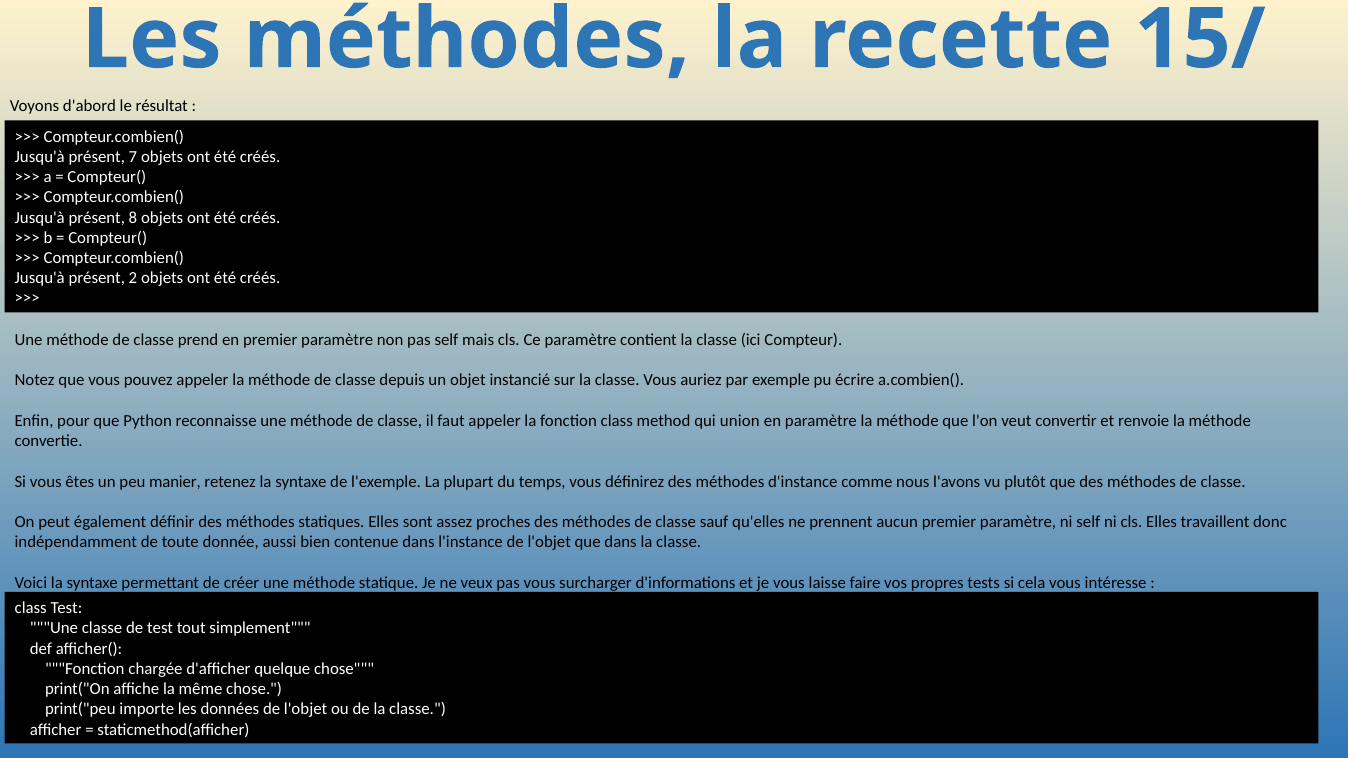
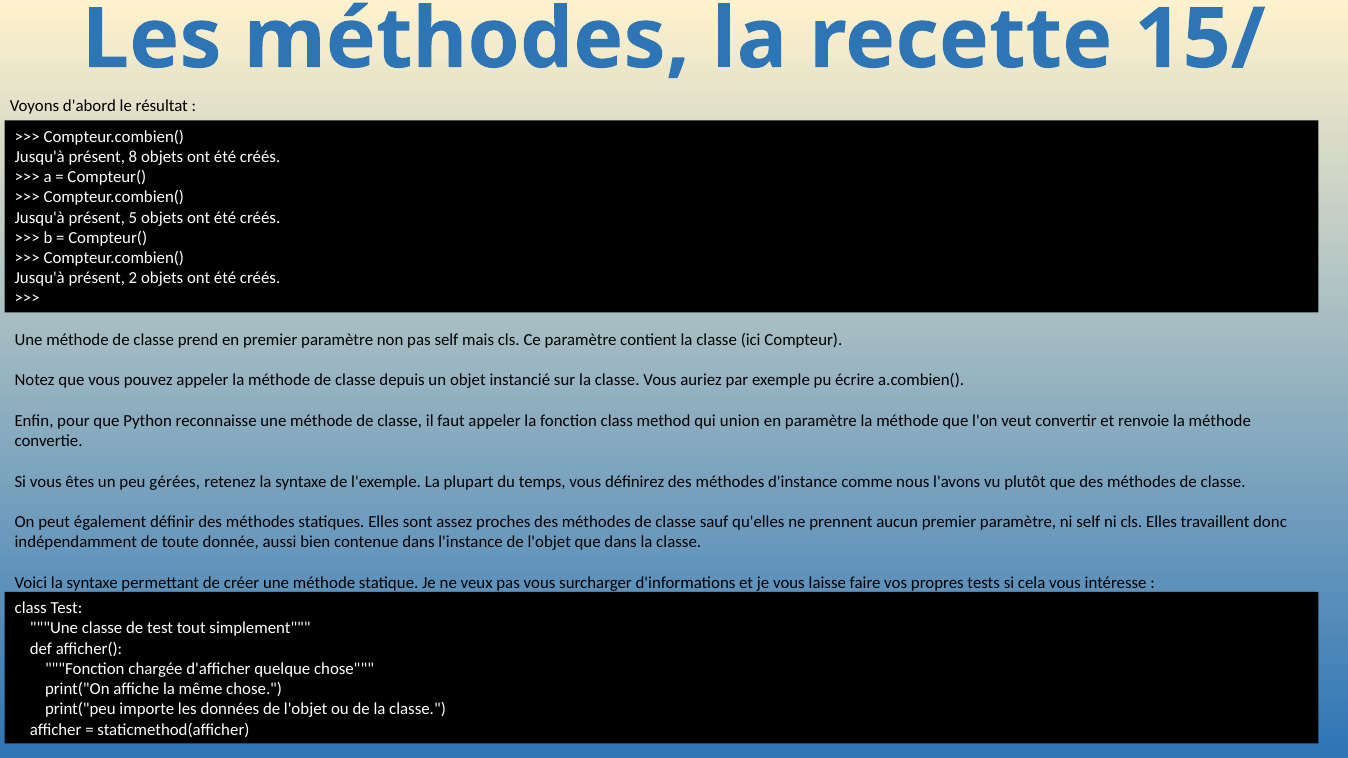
7: 7 -> 8 (133, 157)
8: 8 -> 5 (133, 218)
manier: manier -> gérées (175, 482)
